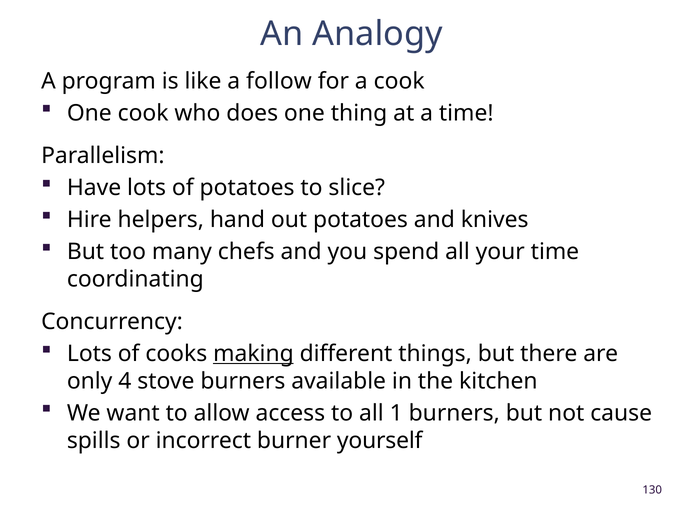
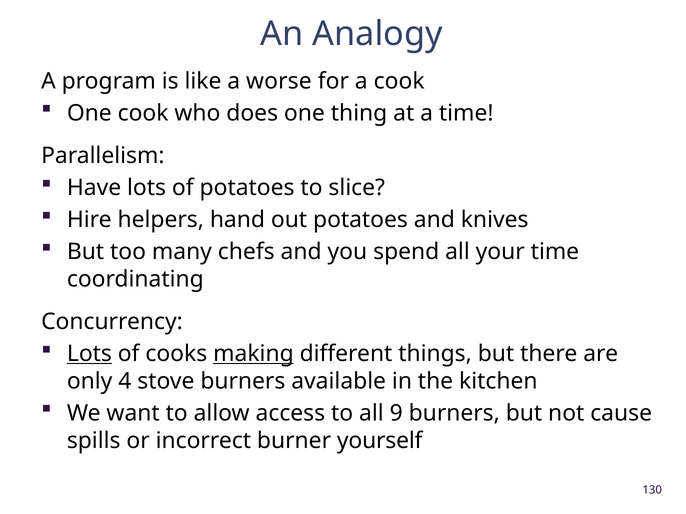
follow: follow -> worse (279, 81)
Lots underline: none -> present (89, 354)
1: 1 -> 9 (396, 413)
